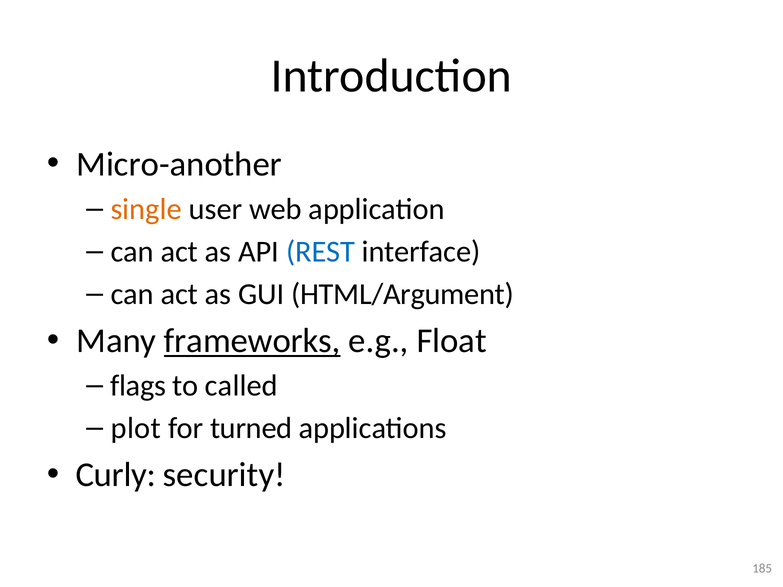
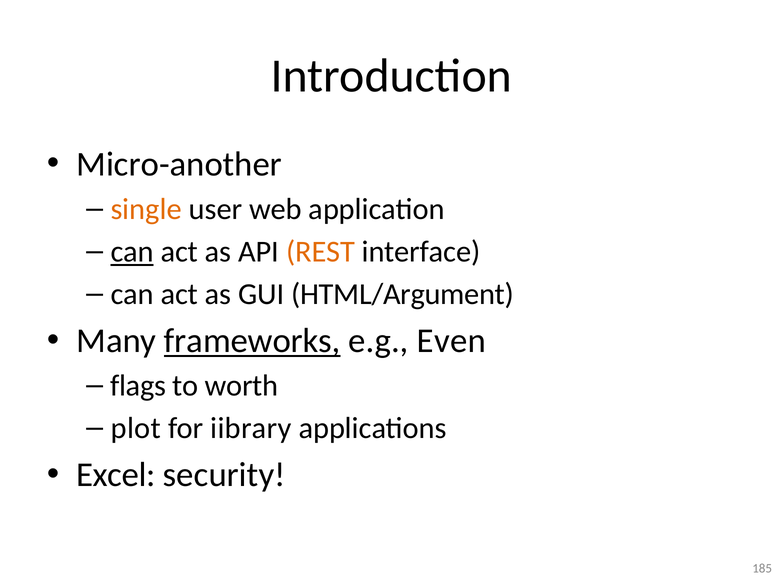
can underline: none -> present (132, 252)
REST colour: blue -> orange (321, 252)
Float: Float -> Even (451, 341)
called: called -> worth (242, 386)
turned: turned -> iibrary (251, 429)
Curly: Curly -> Excel (116, 475)
